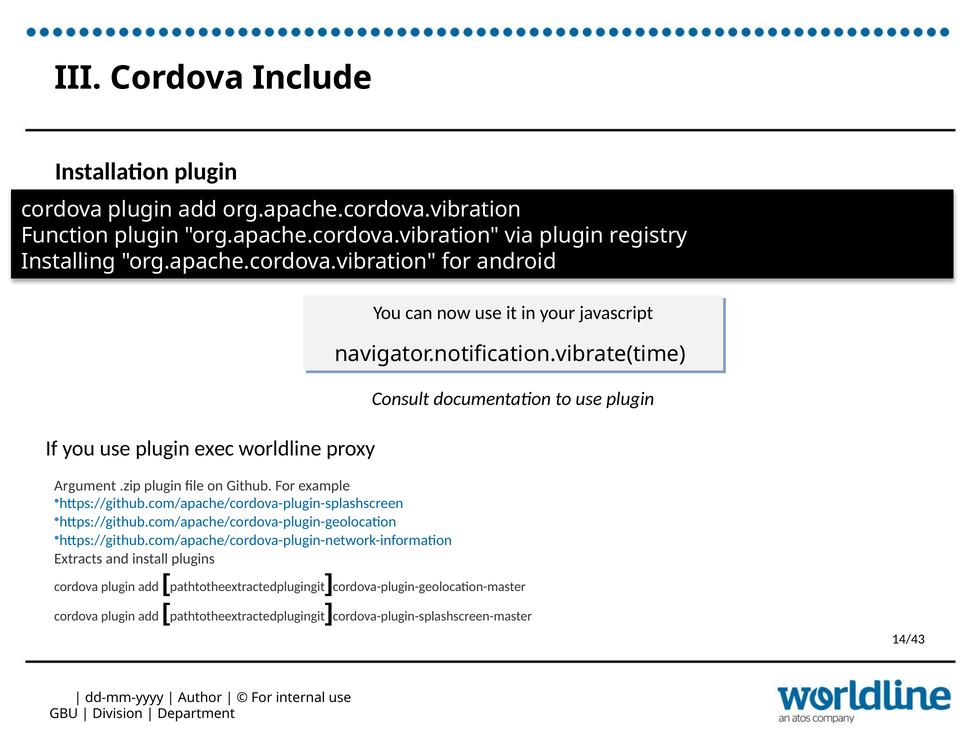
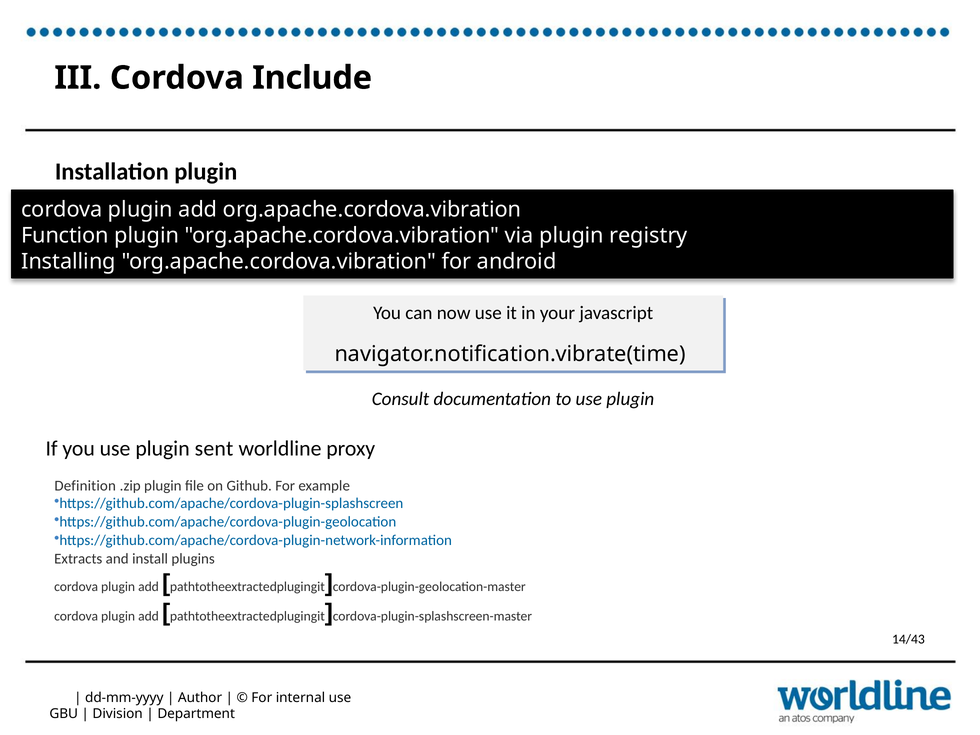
exec: exec -> sent (214, 449)
Argument: Argument -> Definition (85, 486)
